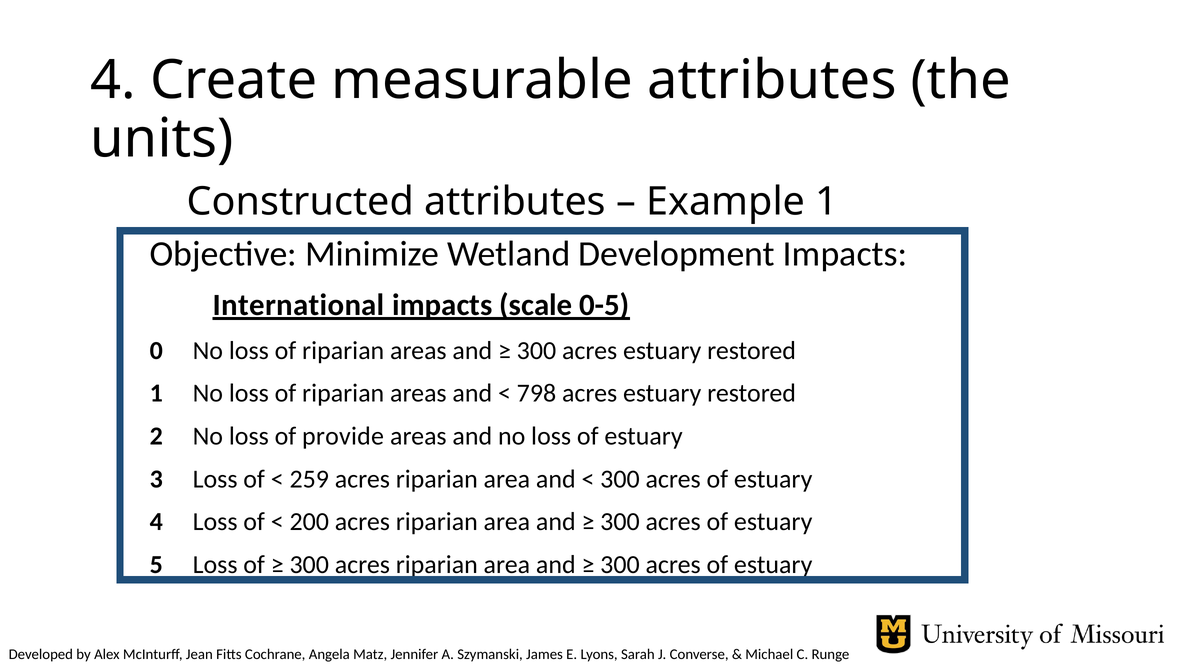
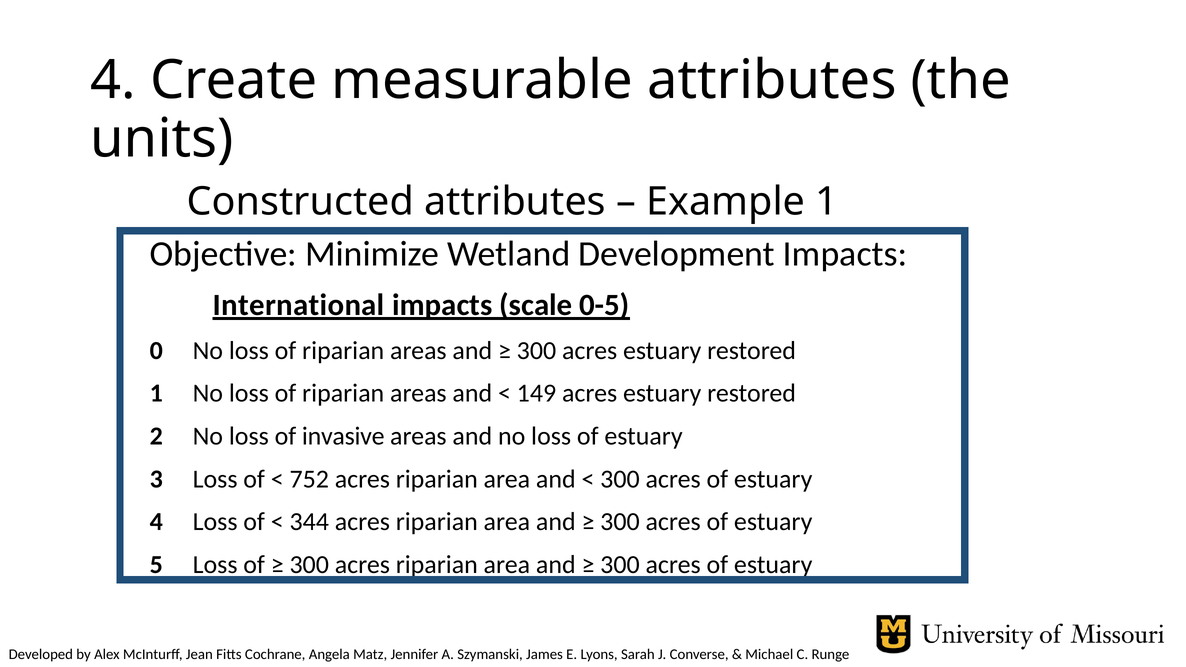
798: 798 -> 149 (536, 393)
provide: provide -> invasive (343, 436)
259: 259 -> 752 (309, 479)
200: 200 -> 344 (309, 522)
